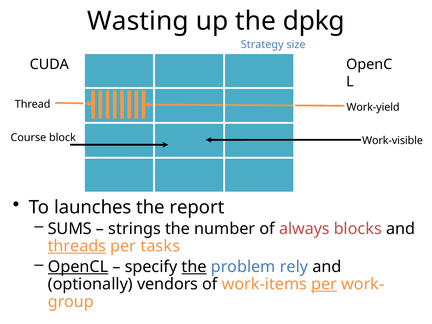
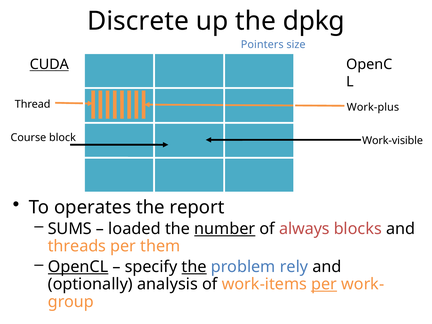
Wasting: Wasting -> Discrete (138, 21)
Strategy: Strategy -> Pointers (262, 45)
CUDA underline: none -> present (49, 64)
Work-yield: Work-yield -> Work-plus (373, 107)
launches: launches -> operates (93, 207)
strings: strings -> loaded (135, 229)
number underline: none -> present (225, 229)
threads underline: present -> none (77, 246)
tasks: tasks -> them (160, 246)
vendors: vendors -> analysis (167, 284)
